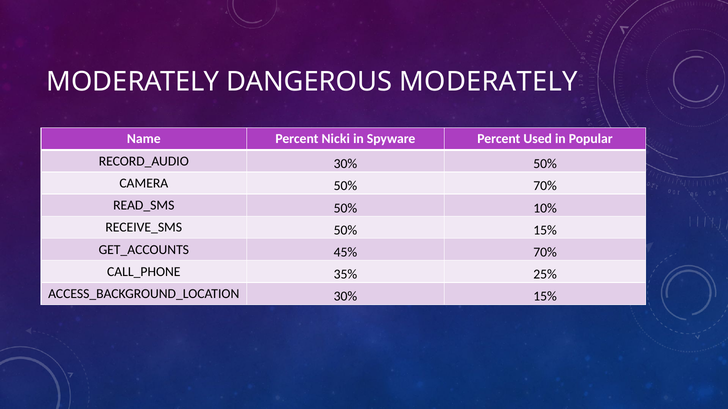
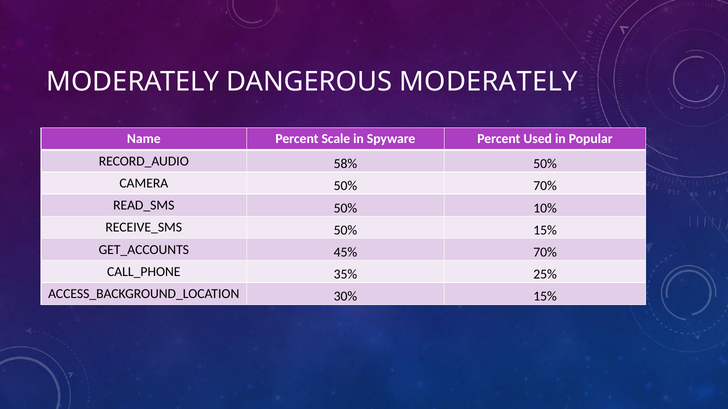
Nicki: Nicki -> Scale (336, 139)
30%: 30% -> 58% (345, 164)
